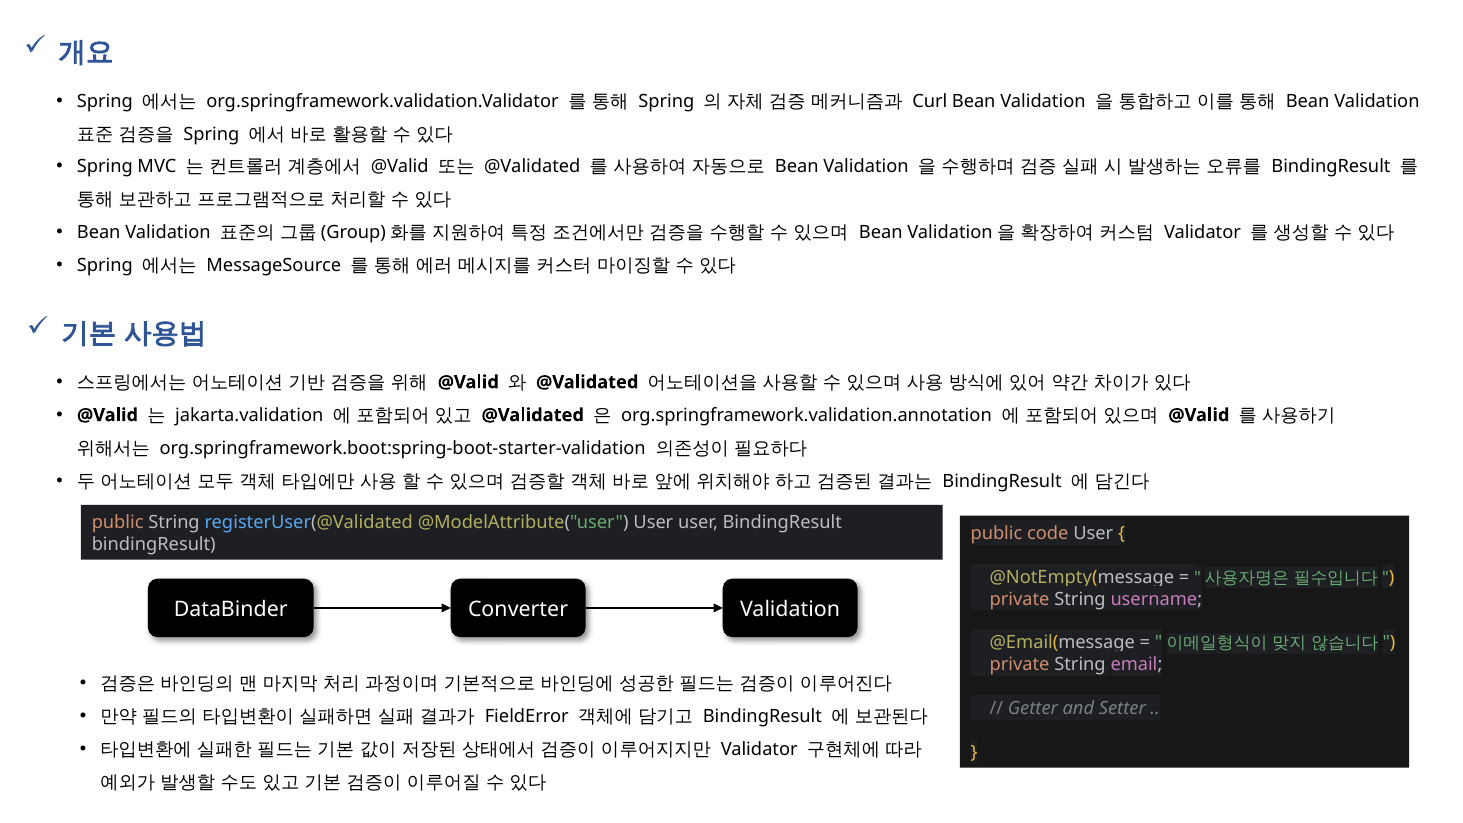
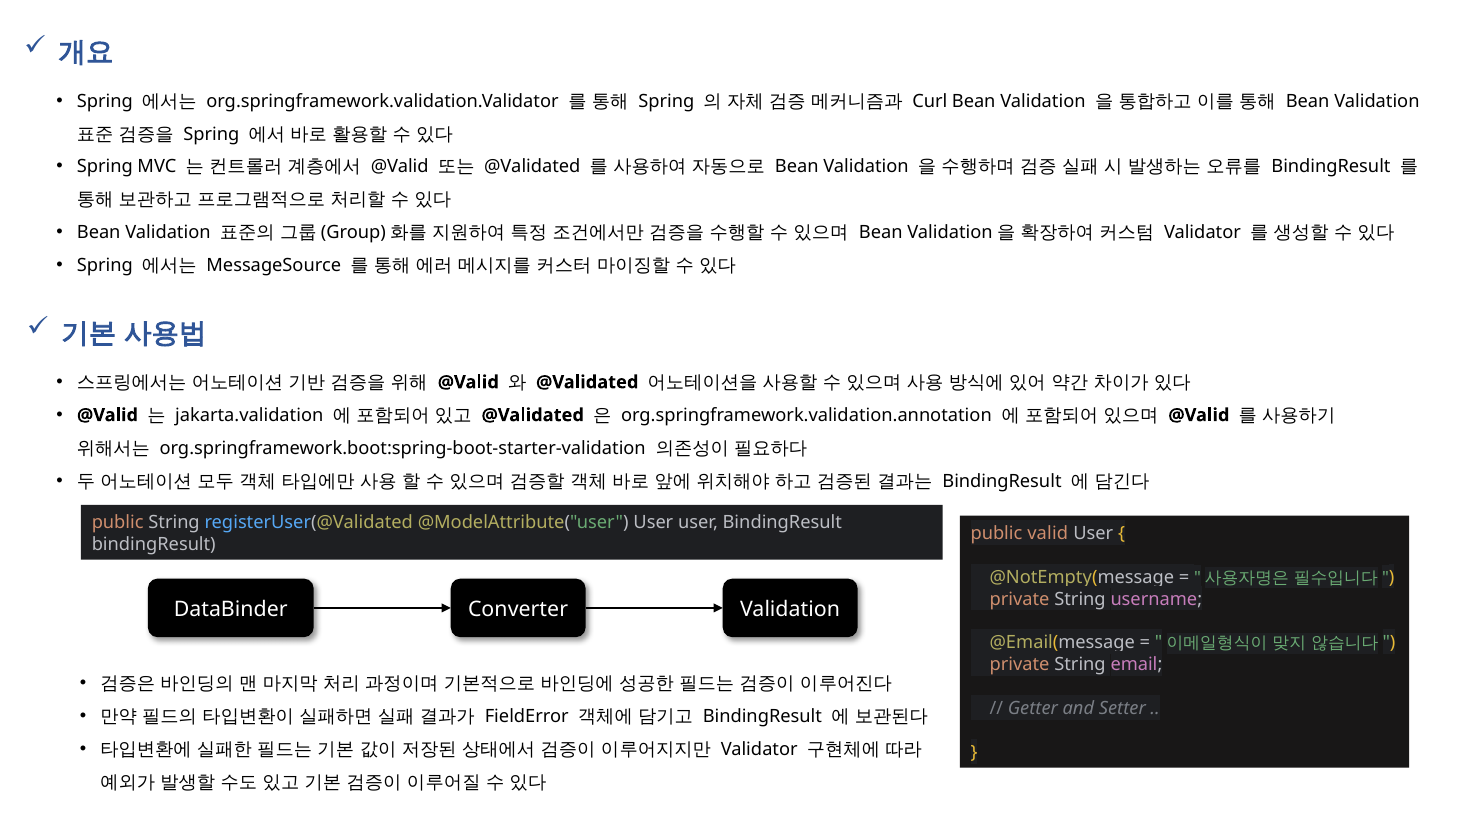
code: code -> valid (1048, 533)
